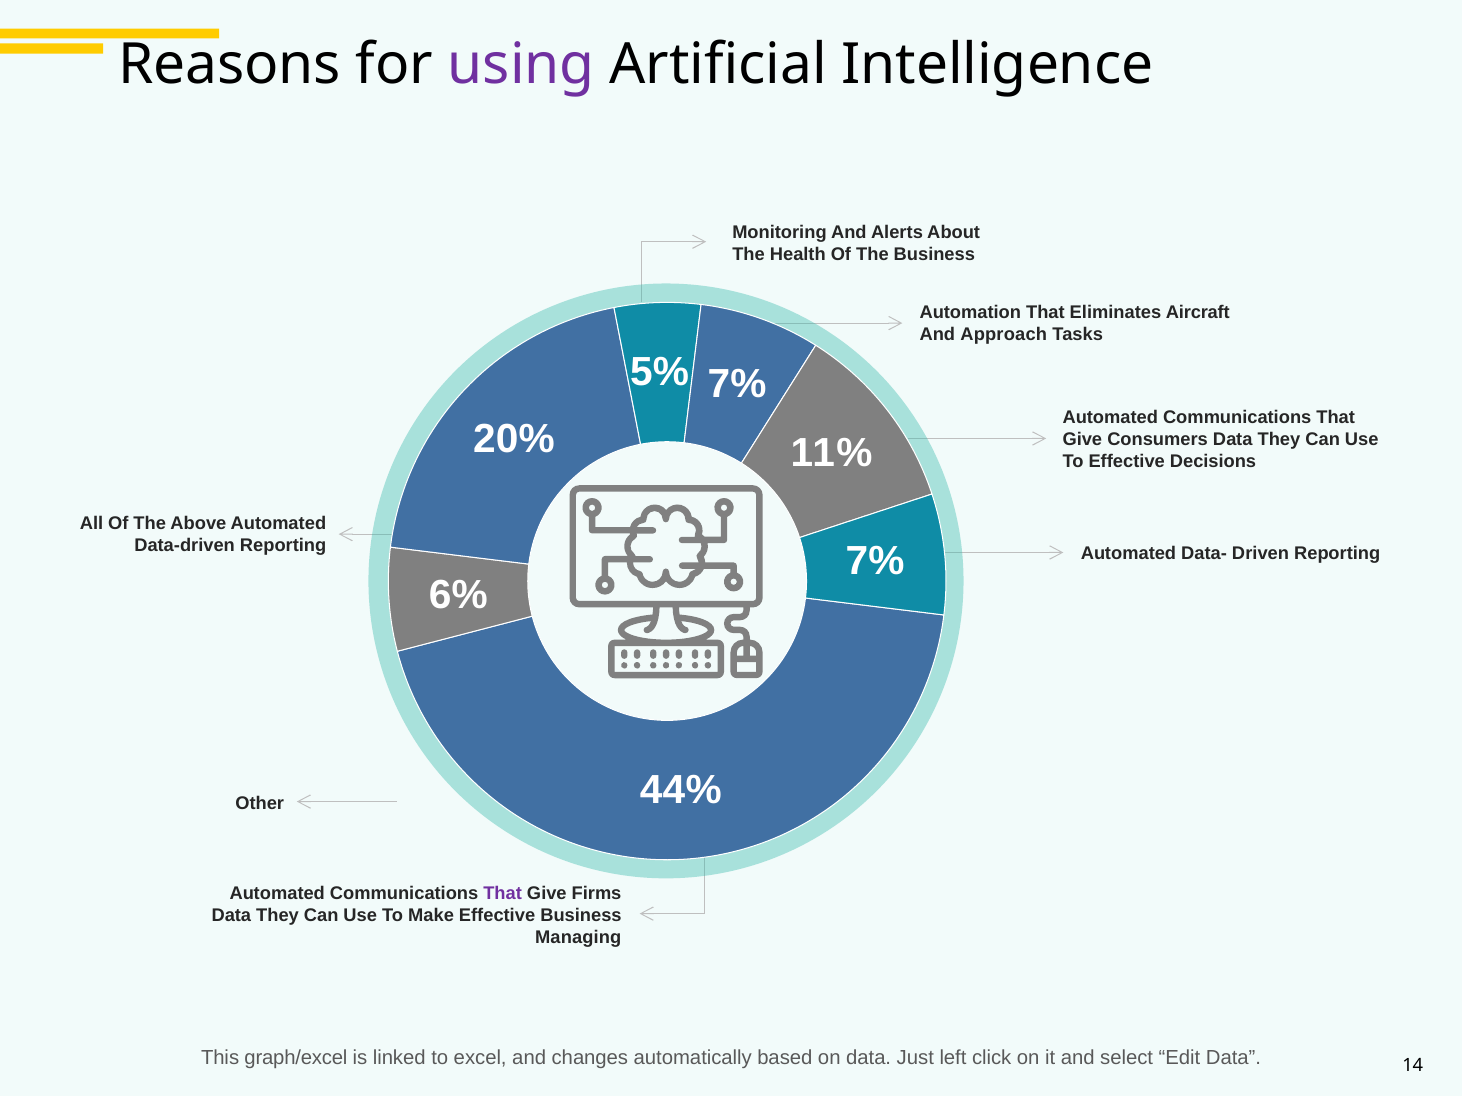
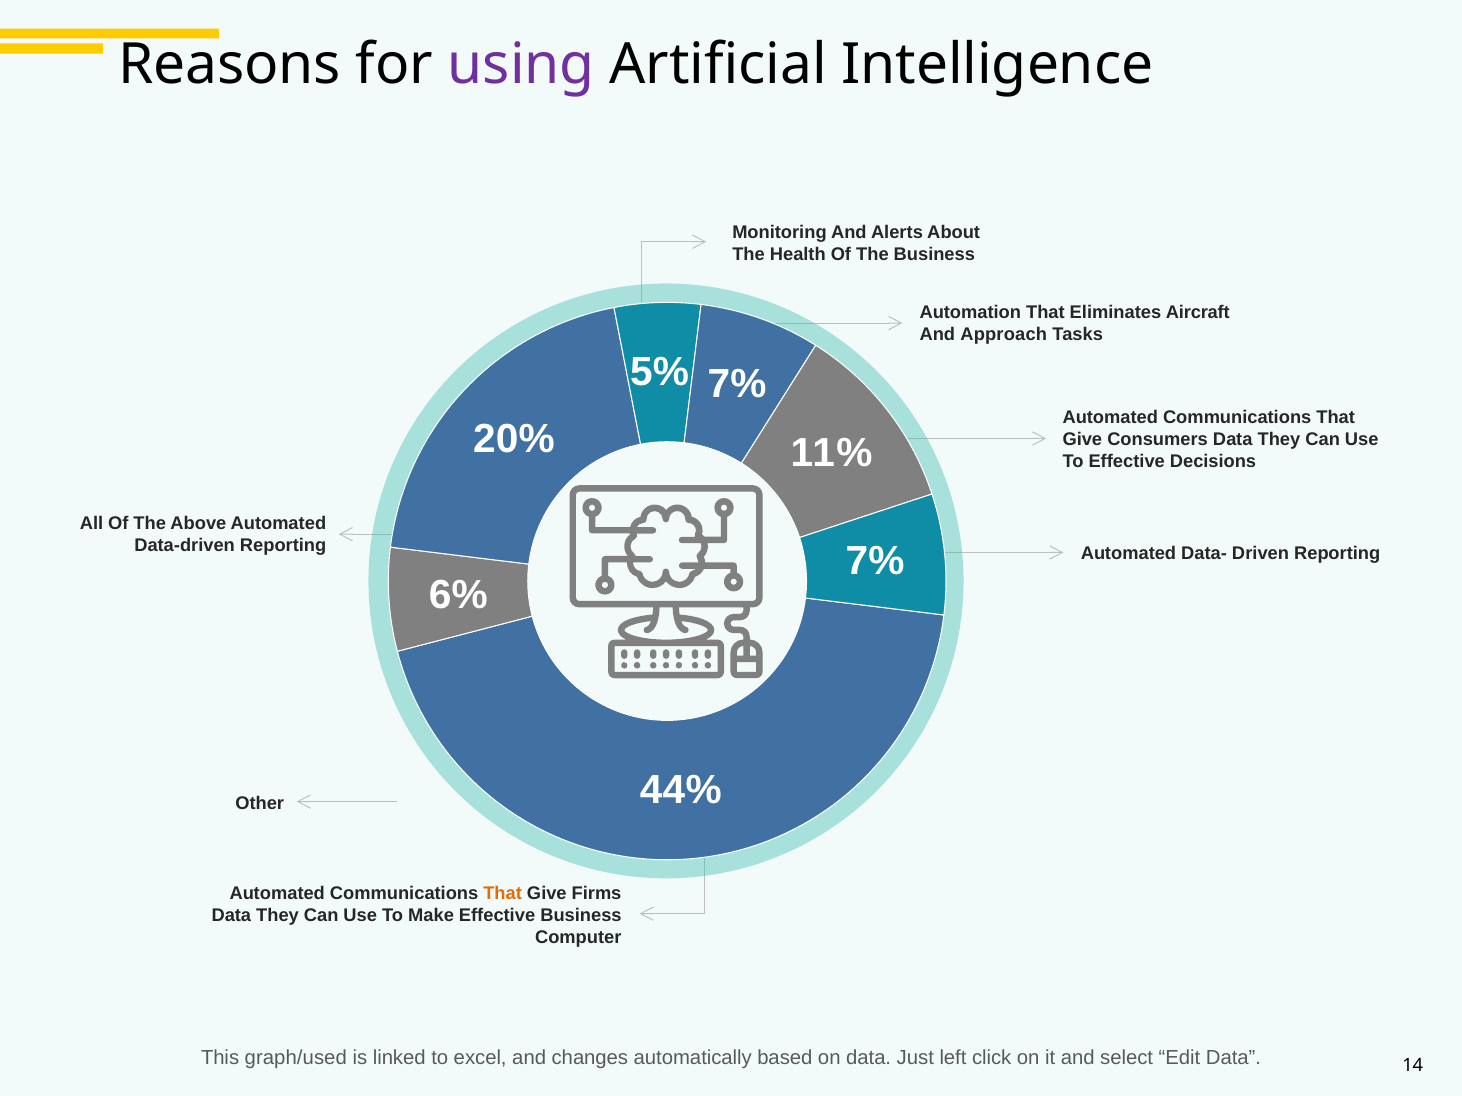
That colour: purple -> orange (503, 894)
Managing: Managing -> Computer (578, 938)
graph/excel: graph/excel -> graph/used (296, 1058)
